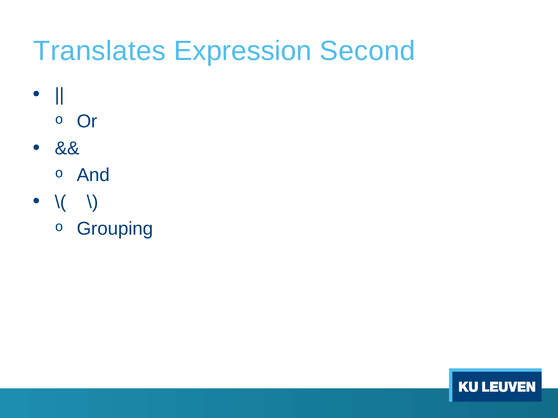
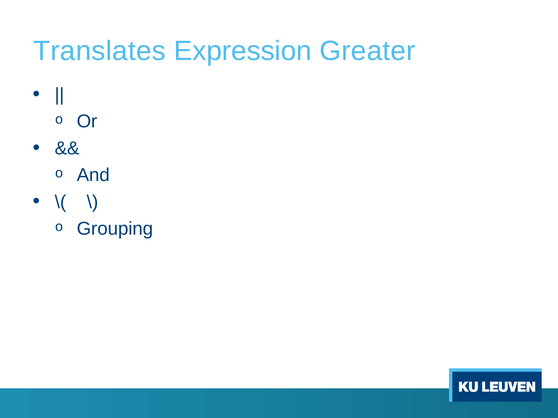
Second: Second -> Greater (367, 51)
